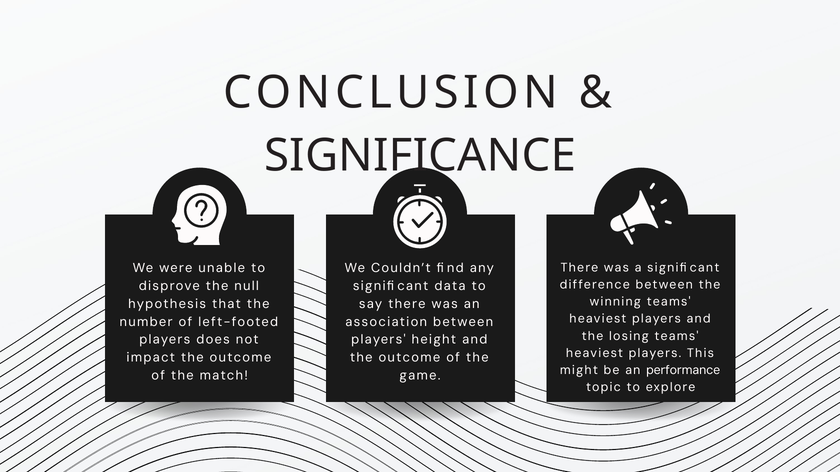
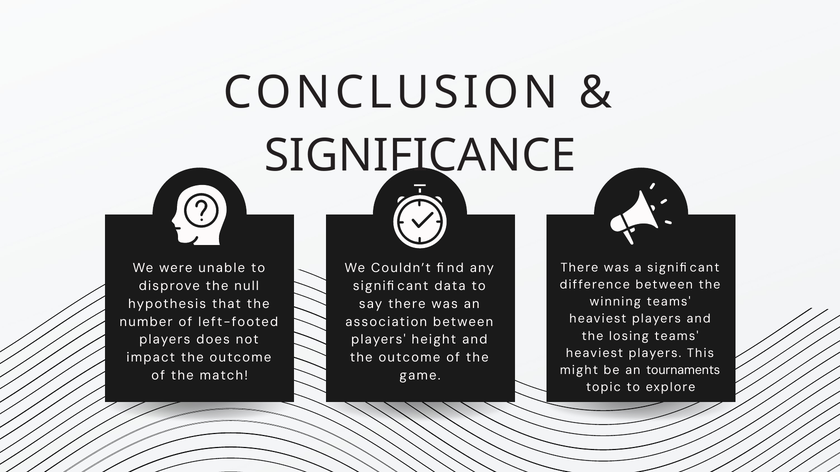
performance: performance -> tournaments (683, 370)
